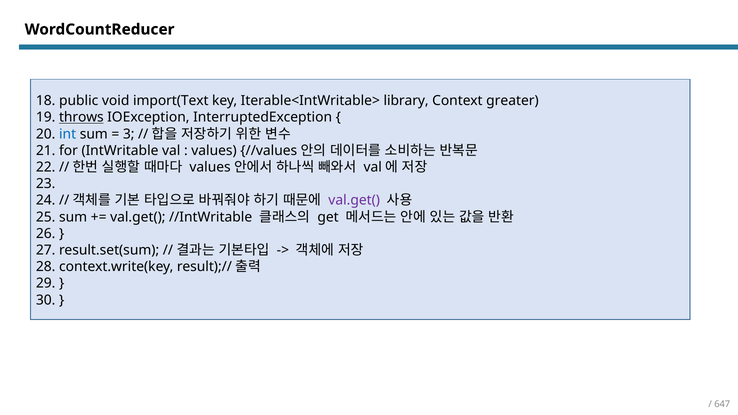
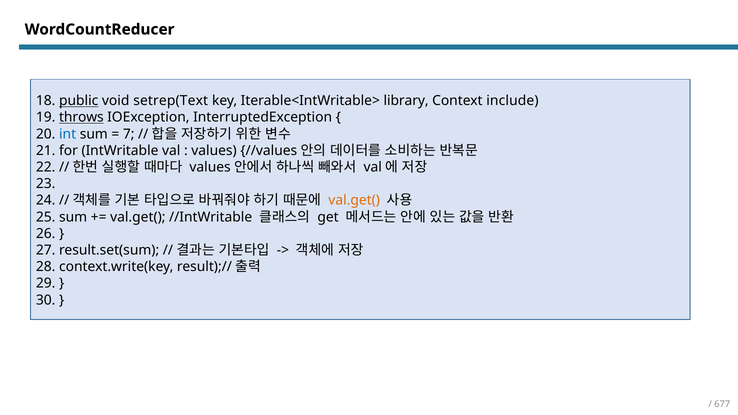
public underline: none -> present (79, 101)
import(Text: import(Text -> setrep(Text (171, 101)
greater: greater -> include (512, 101)
3: 3 -> 7 (129, 134)
val.get( colour: purple -> orange (354, 200)
647: 647 -> 677 (722, 404)
